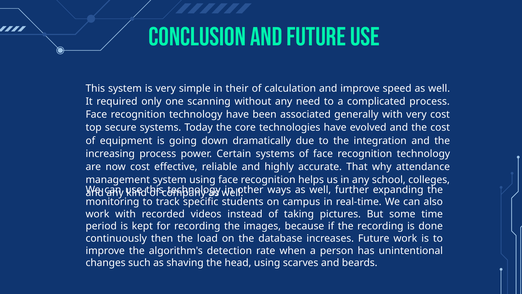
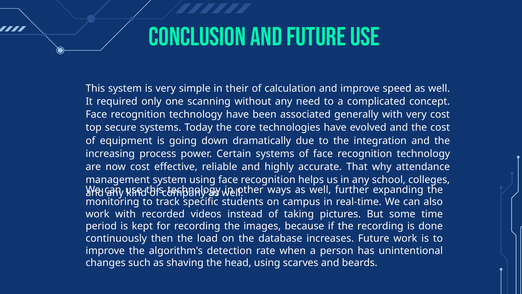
complicated process: process -> concept (430, 101)
